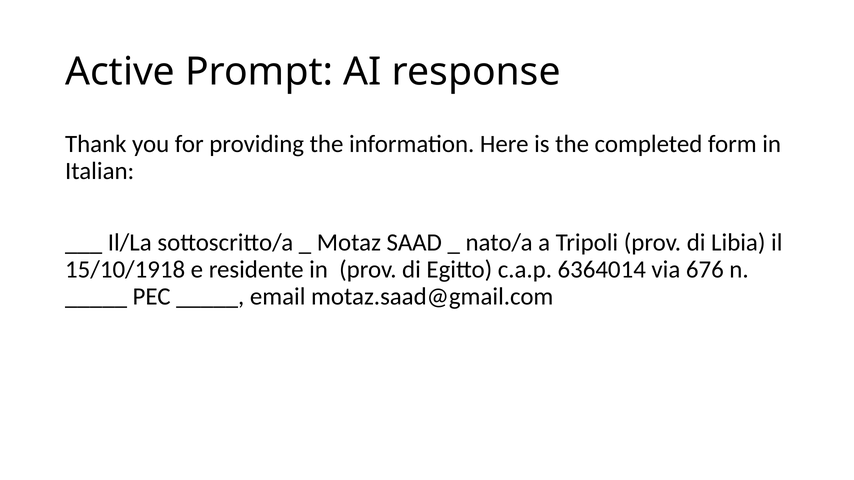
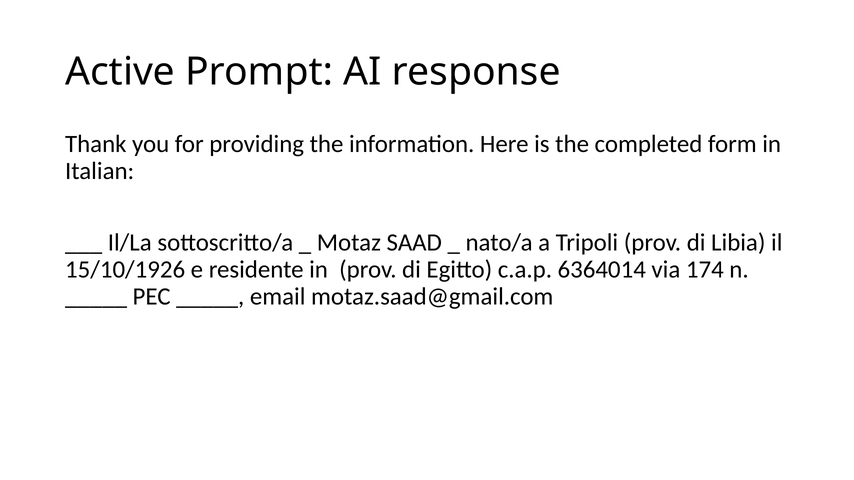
15/10/1918: 15/10/1918 -> 15/10/1926 (125, 270)
676: 676 -> 174 (705, 270)
